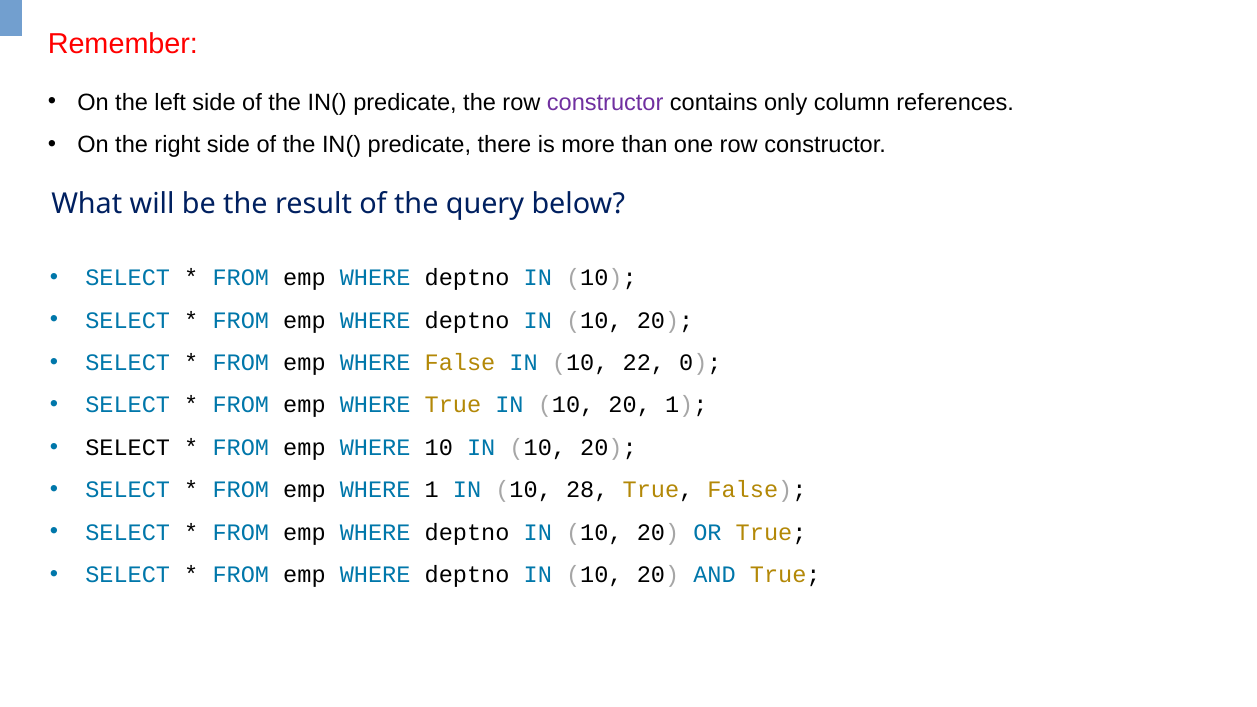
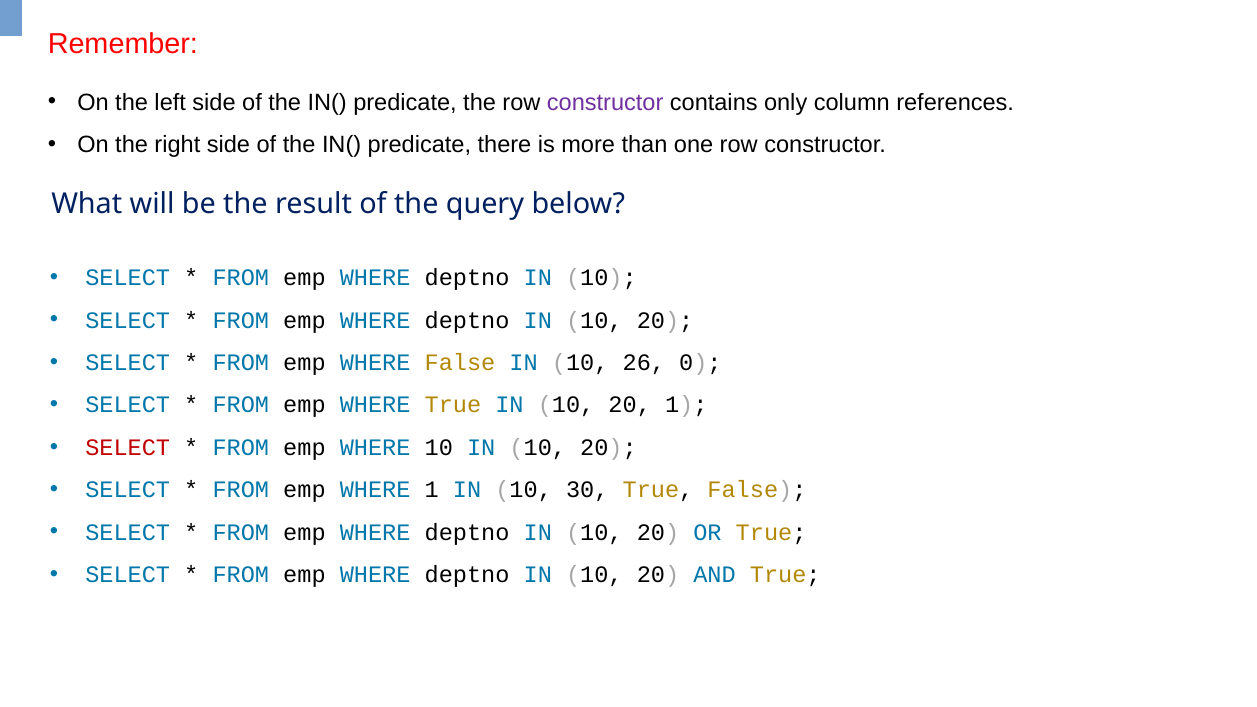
22: 22 -> 26 (644, 363)
SELECT colour: black -> red (128, 448)
28: 28 -> 30 (587, 490)
